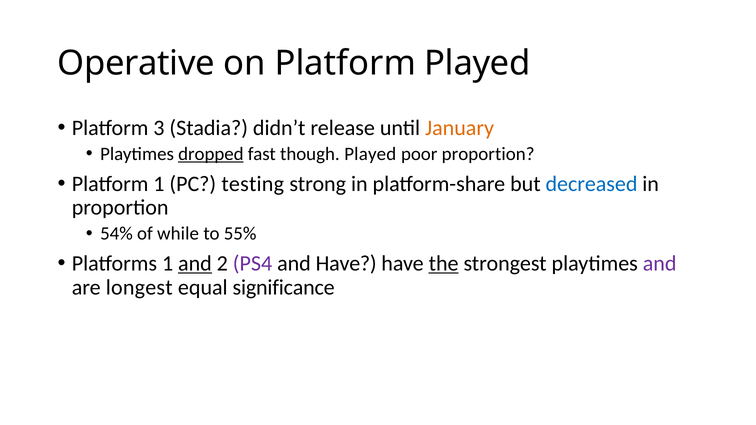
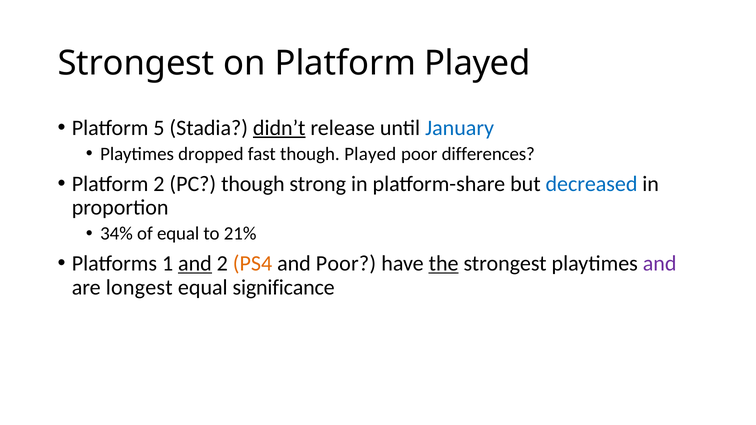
Operative: Operative -> Strongest (136, 64)
3: 3 -> 5 (159, 128)
didn’t underline: none -> present (279, 128)
January colour: orange -> blue (460, 128)
dropped underline: present -> none (211, 154)
poor proportion: proportion -> differences (488, 154)
Platform 1: 1 -> 2 (159, 184)
PC testing: testing -> though (253, 184)
54%: 54% -> 34% (116, 234)
of while: while -> equal (178, 234)
55%: 55% -> 21% (240, 234)
PS4 colour: purple -> orange (253, 264)
and Have: Have -> Poor (346, 264)
